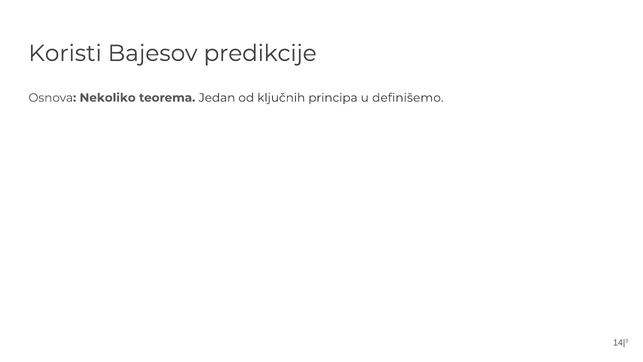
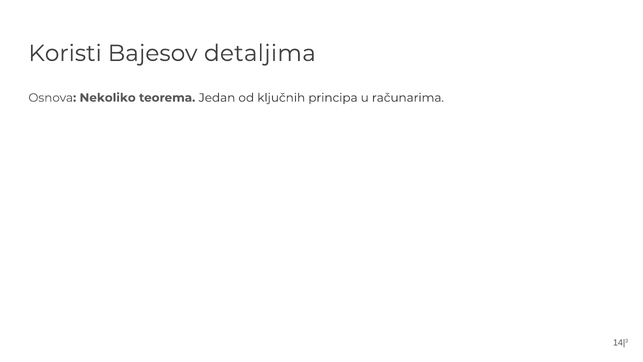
predikcije: predikcije -> detaljima (260, 53)
definišemo: definišemo -> računarima (408, 98)
